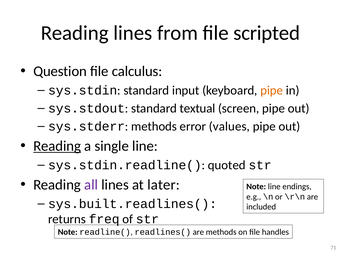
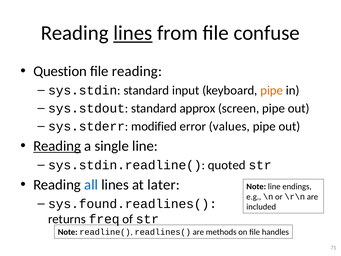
lines underline: none -> present (133, 33)
scripted: scripted -> confuse (267, 33)
file calculus: calculus -> reading (137, 71)
textual: textual -> approx (198, 108)
sys.stderr methods: methods -> modified (154, 126)
all colour: purple -> blue (91, 185)
sys.built.readlines(: sys.built.readlines( -> sys.found.readlines( (133, 204)
